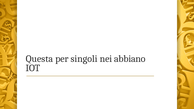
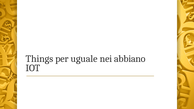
Questa: Questa -> Things (39, 59)
singoli: singoli -> uguale (84, 59)
